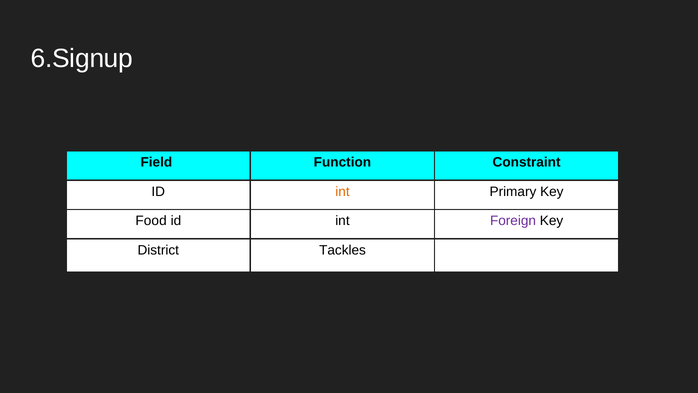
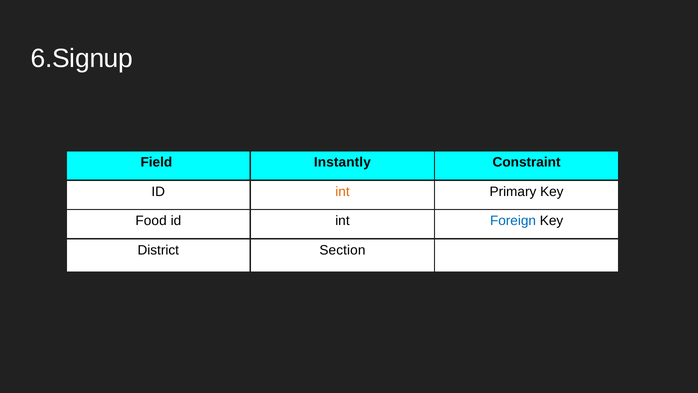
Function: Function -> Instantly (342, 162)
Foreign colour: purple -> blue (513, 221)
Tackles: Tackles -> Section (342, 250)
